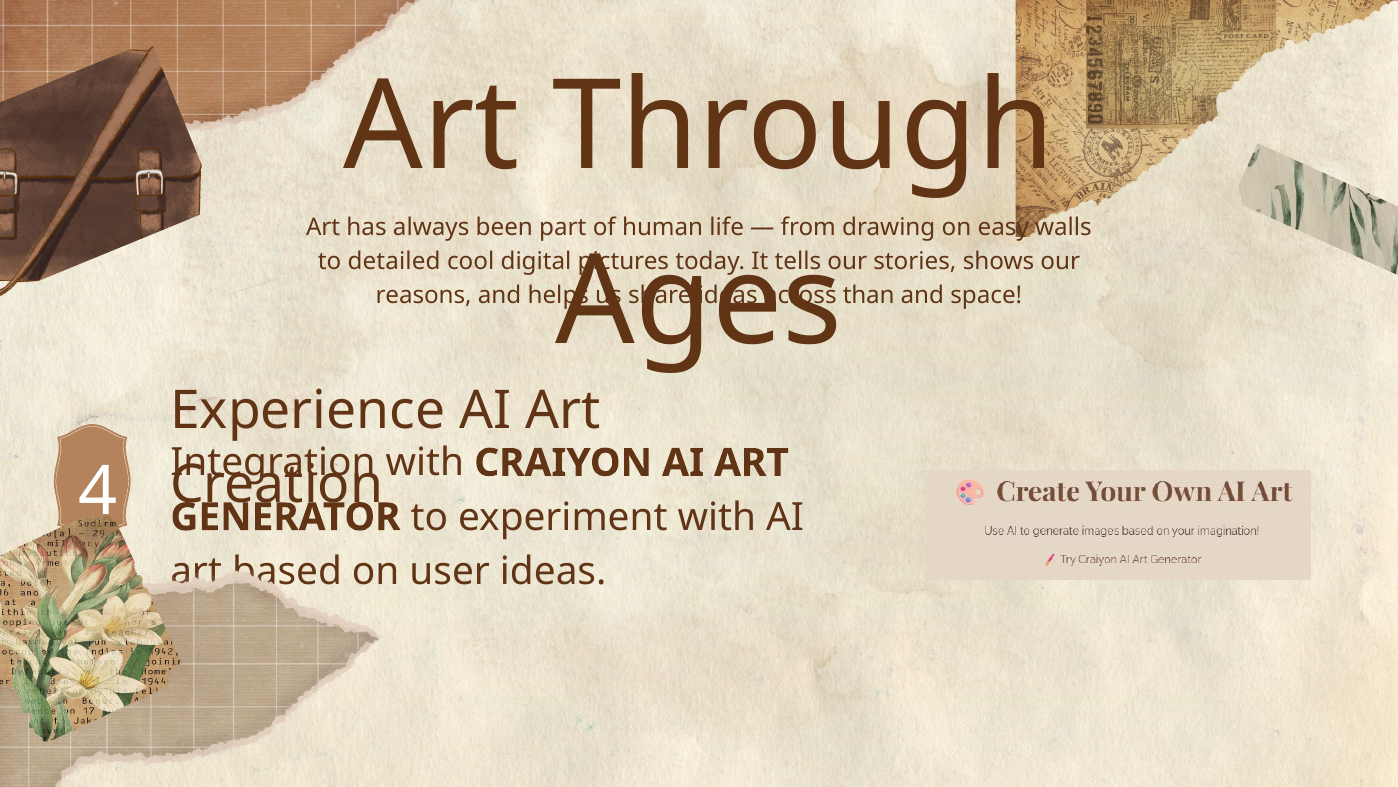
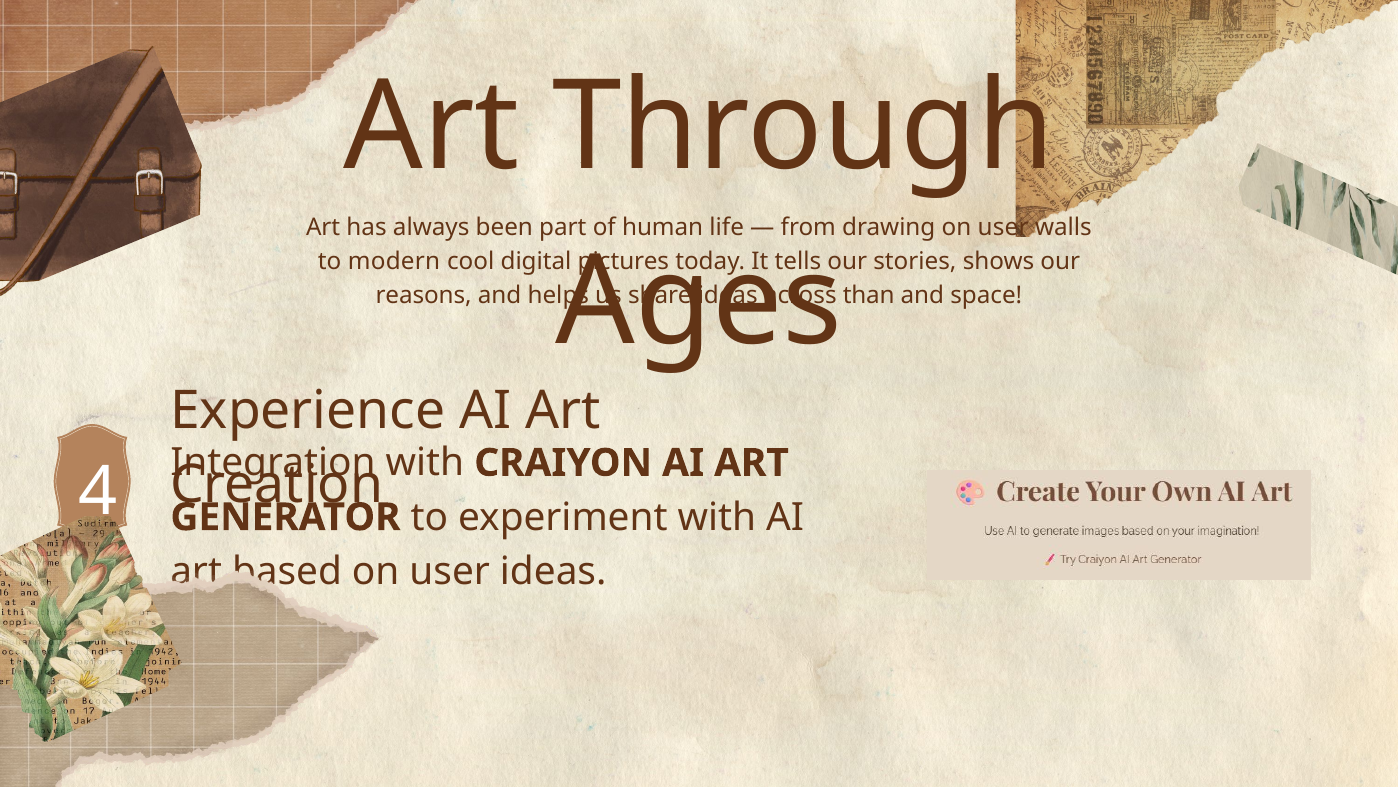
drawing on easy: easy -> user (1003, 227)
detailed: detailed -> modern (394, 261)
